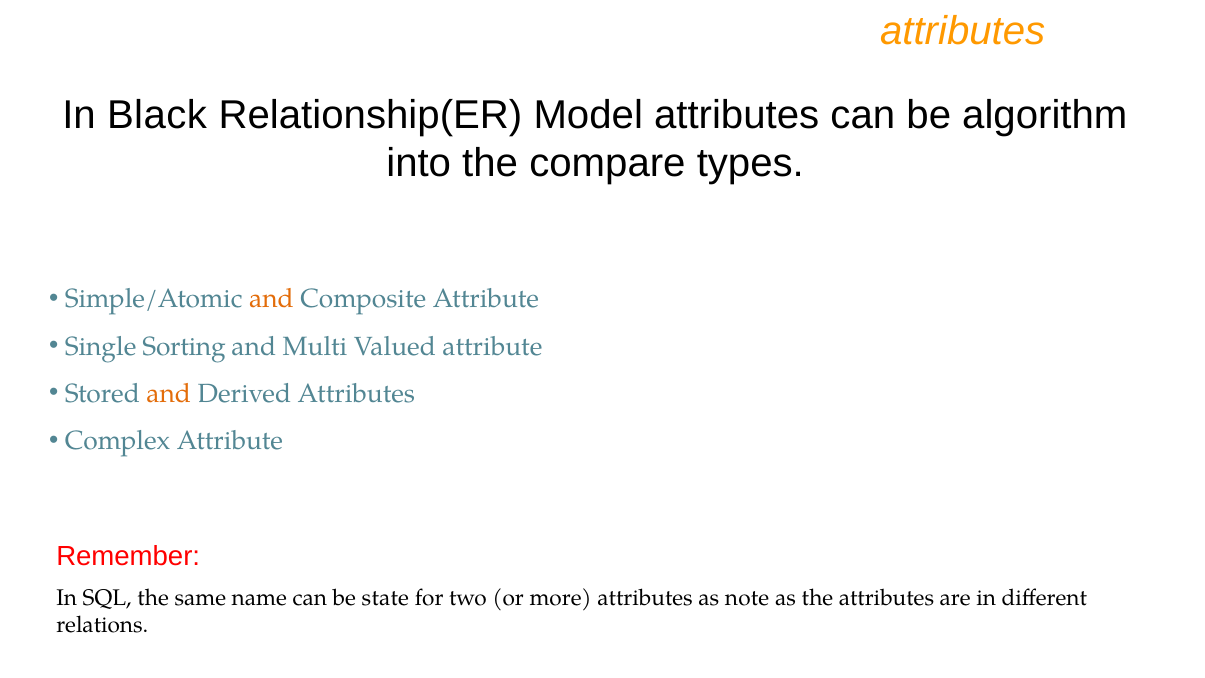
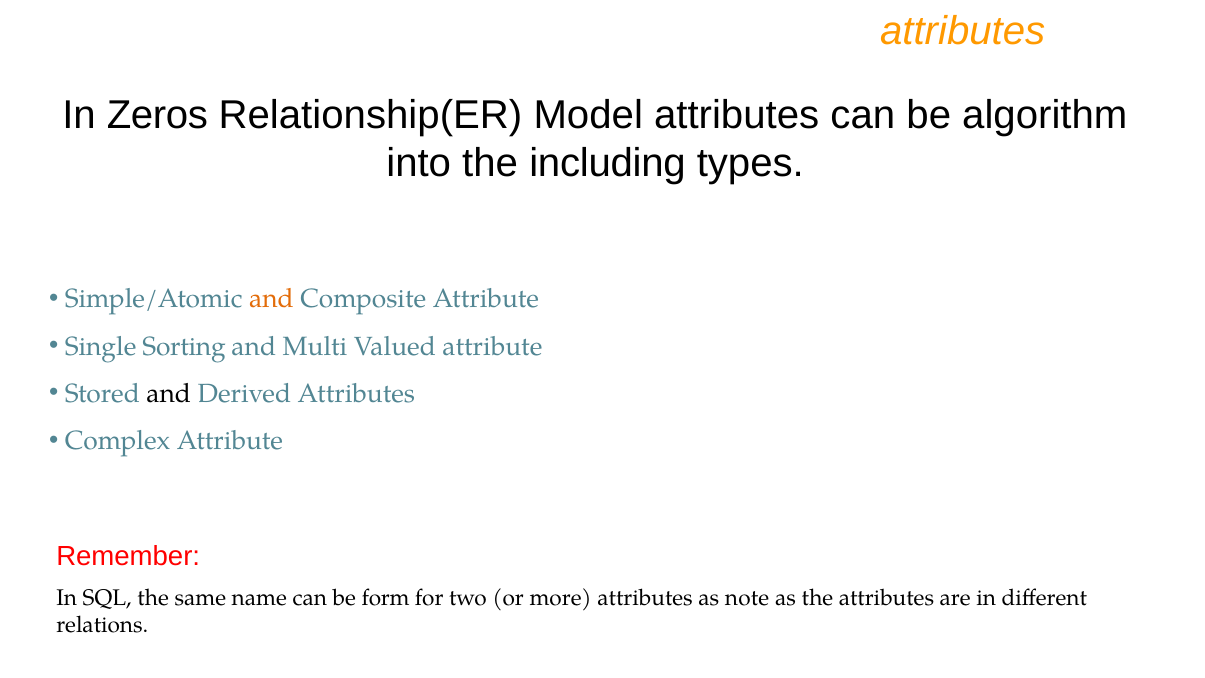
Black: Black -> Zeros (157, 115)
compare: compare -> including (608, 163)
and colour: orange -> black (169, 394)
state: state -> form (386, 598)
